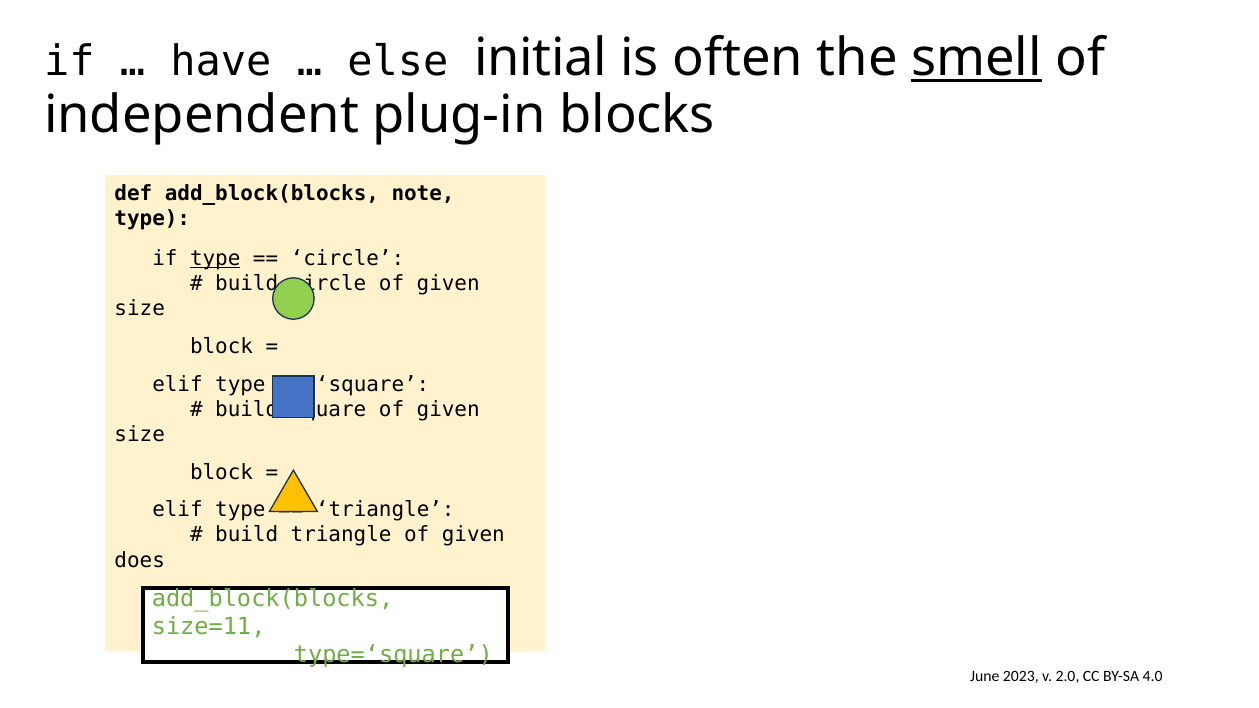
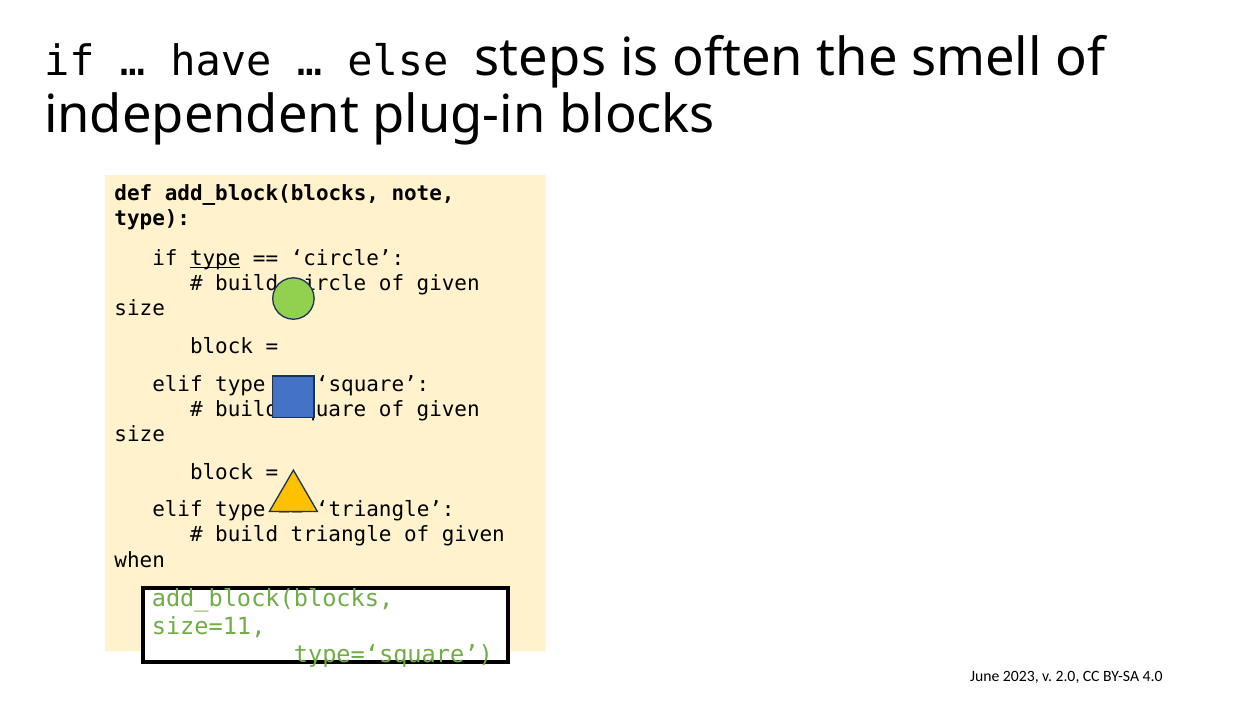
initial: initial -> steps (540, 58)
smell underline: present -> none (977, 58)
does: does -> when (140, 560)
